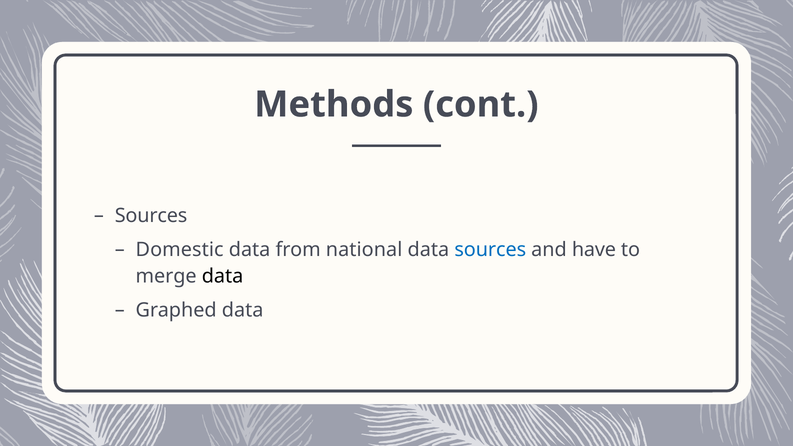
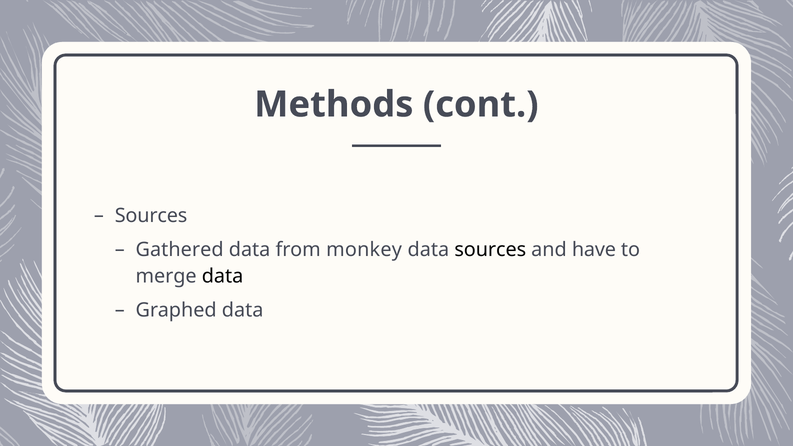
Domestic: Domestic -> Gathered (180, 250)
national: national -> monkey (364, 250)
sources colour: blue -> black (490, 250)
